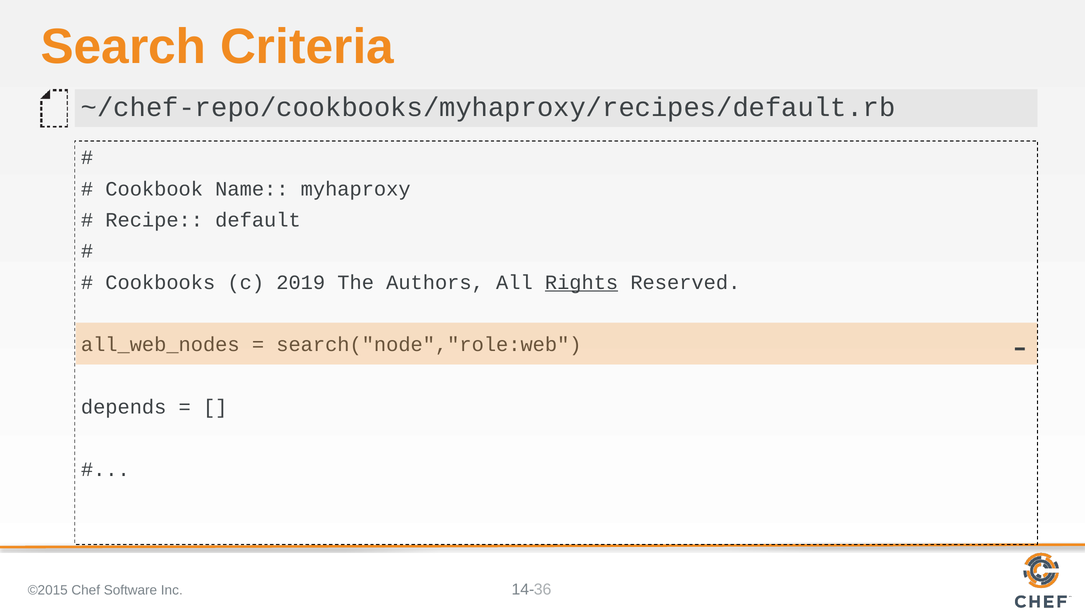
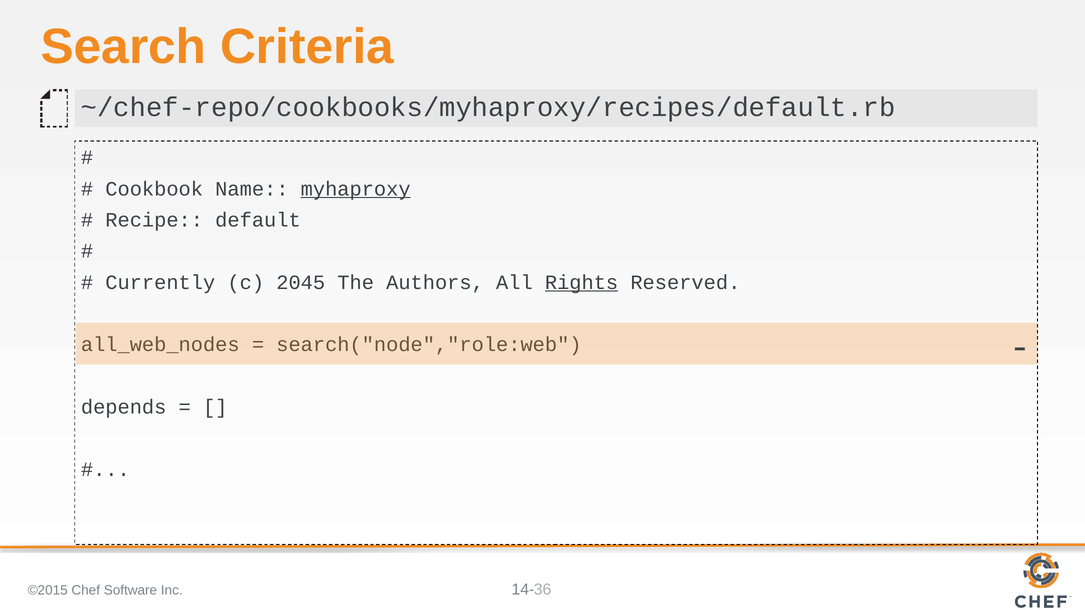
myhaproxy underline: none -> present (356, 189)
Cookbooks: Cookbooks -> Currently (160, 283)
2019: 2019 -> 2045 (301, 283)
